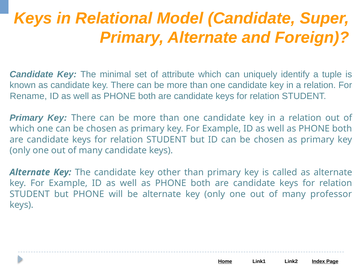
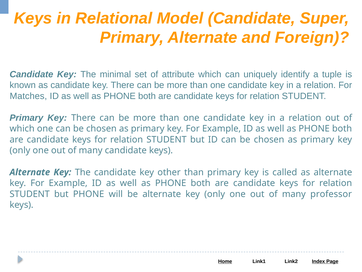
Rename: Rename -> Matches (28, 96)
